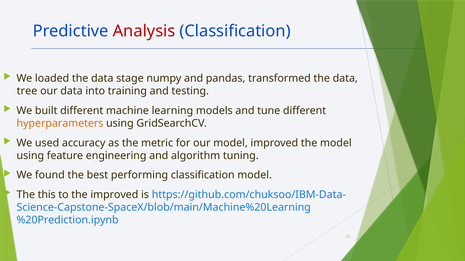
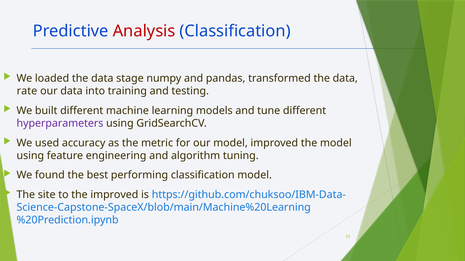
tree: tree -> rate (27, 91)
hyperparameters colour: orange -> purple (60, 124)
this: this -> site (47, 195)
